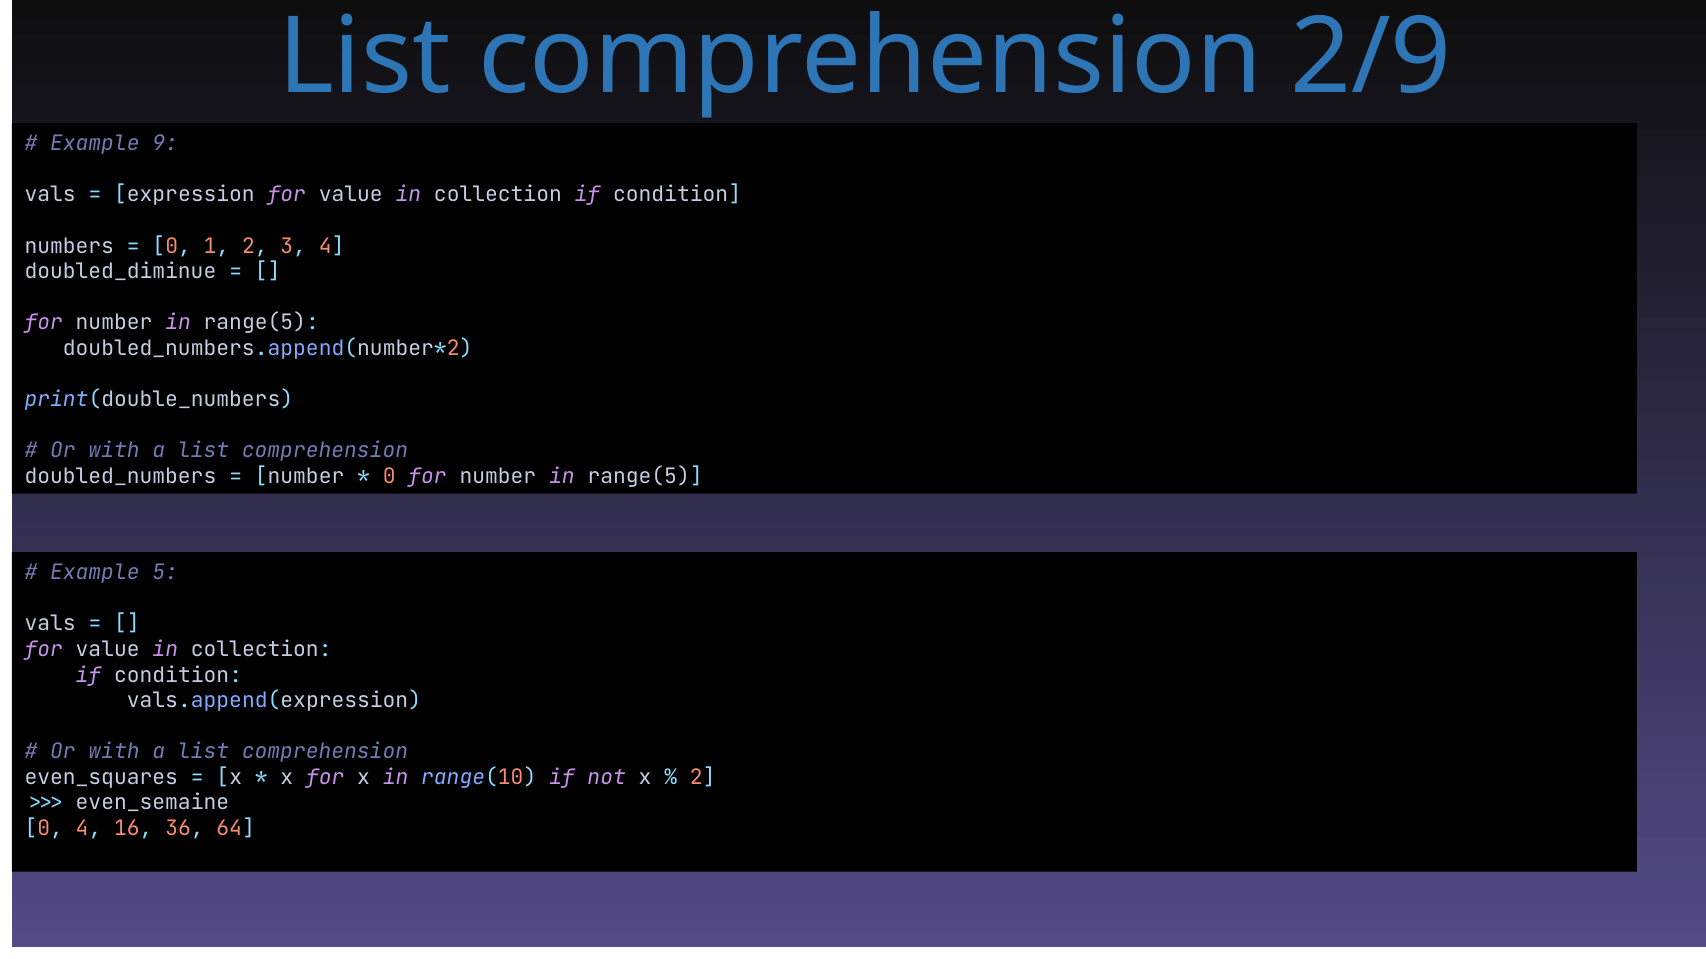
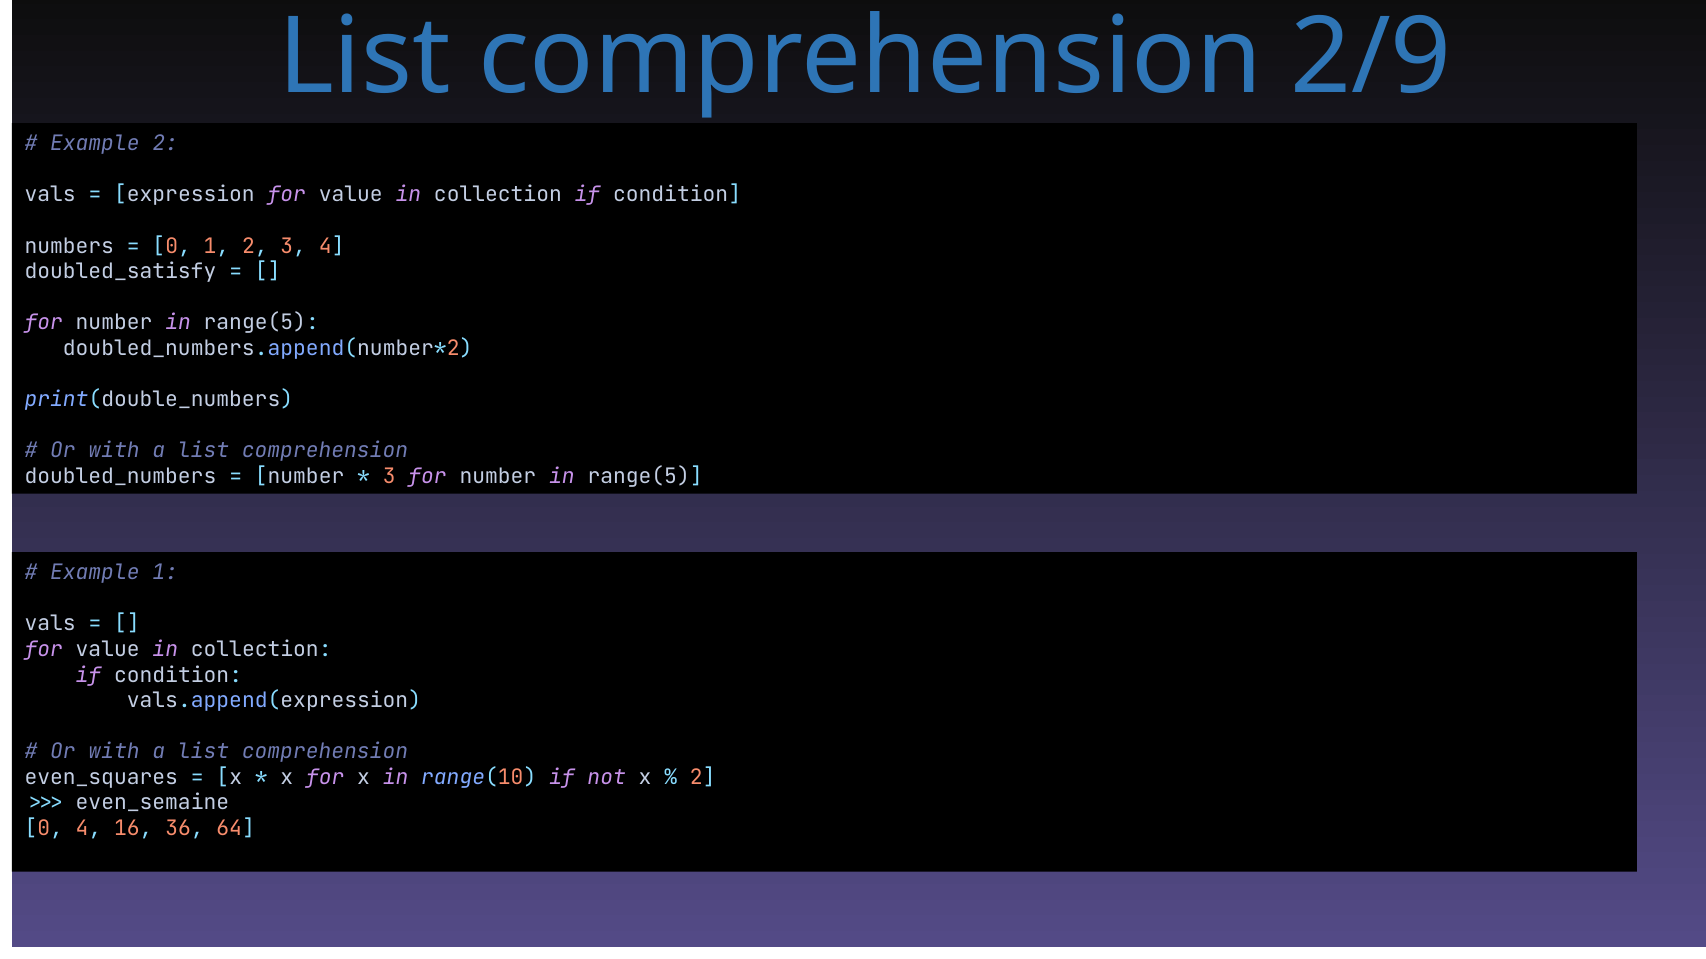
Example 9: 9 -> 2 (165, 144)
doubled_diminue: doubled_diminue -> doubled_satisfy (120, 272)
0: 0 -> 3 (389, 476)
Example 5: 5 -> 1 (165, 573)
